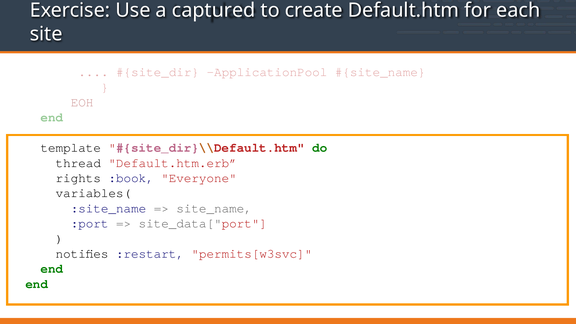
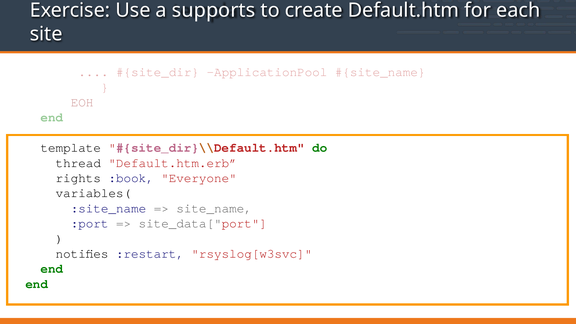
captured: captured -> supports (214, 10)
permits[w3svc: permits[w3svc -> rsyslog[w3svc (252, 254)
